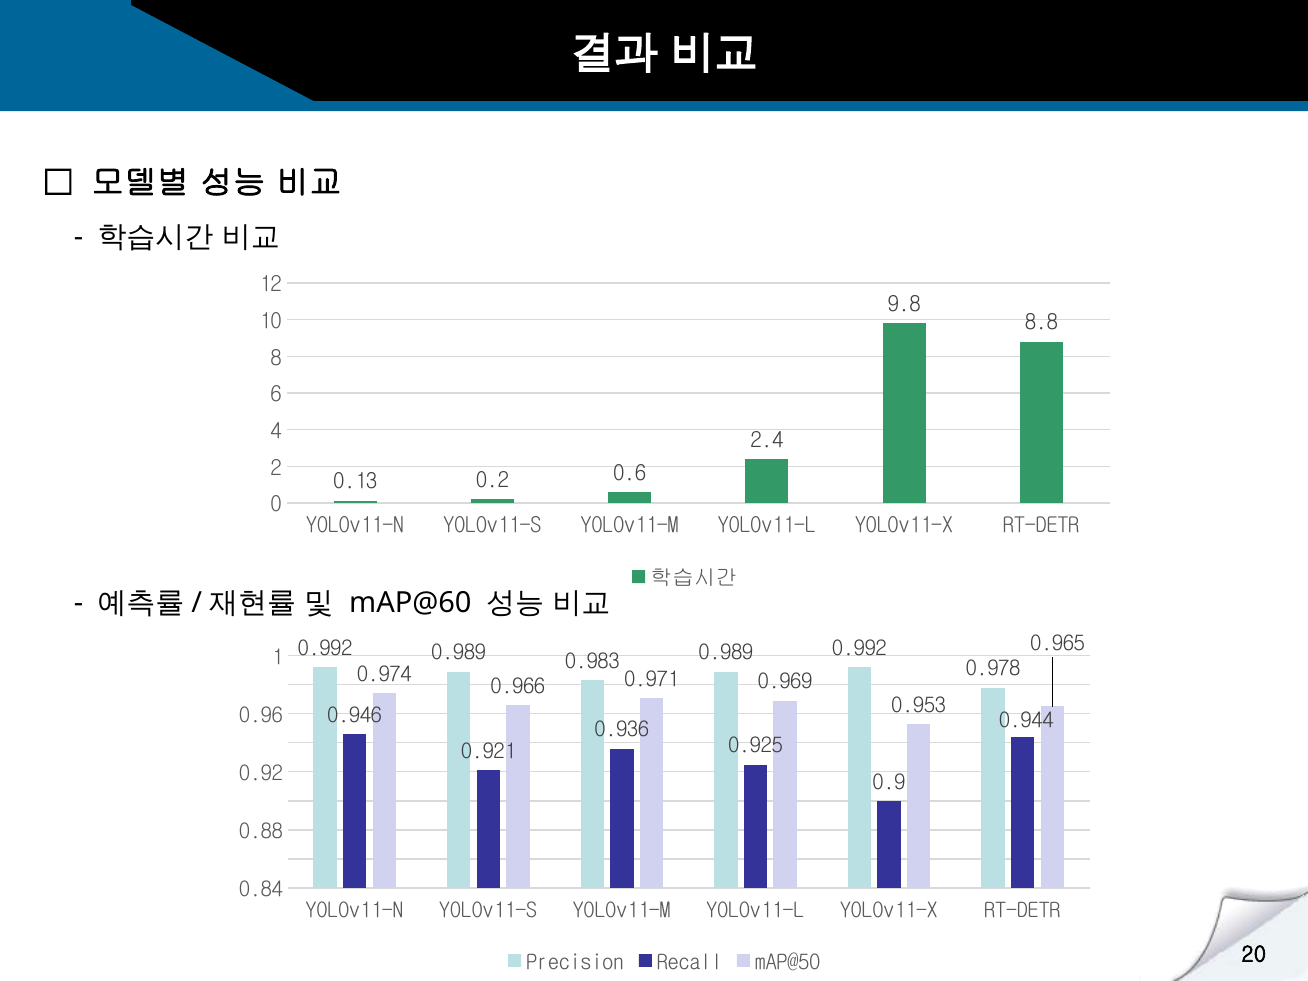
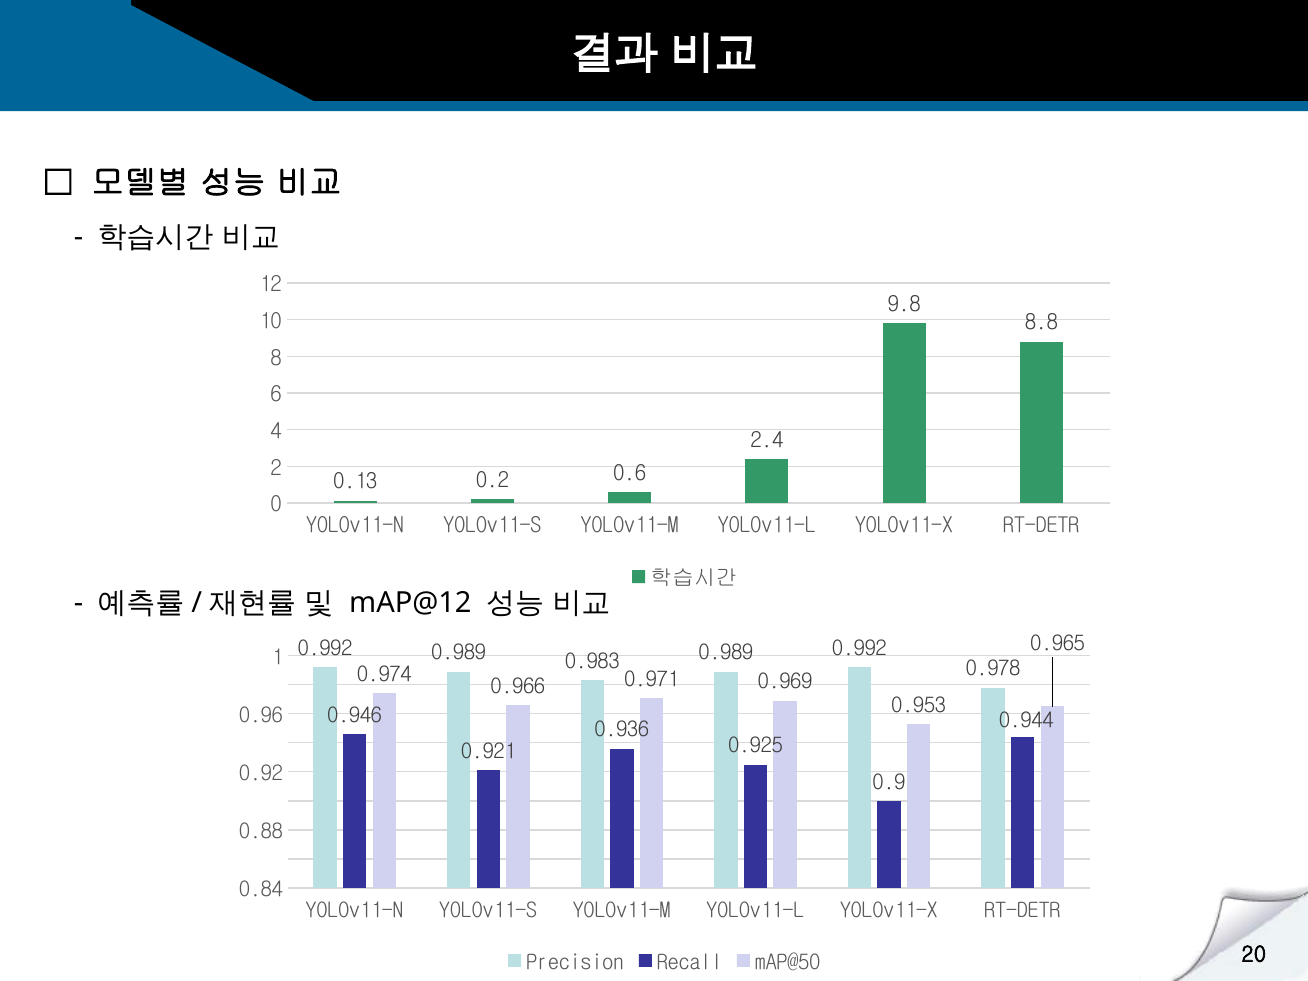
mAP@60: mAP@60 -> mAP@12 (410, 603)
